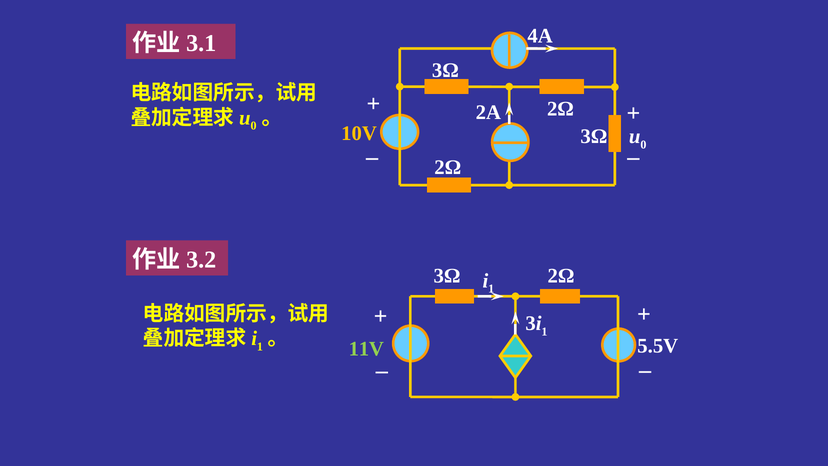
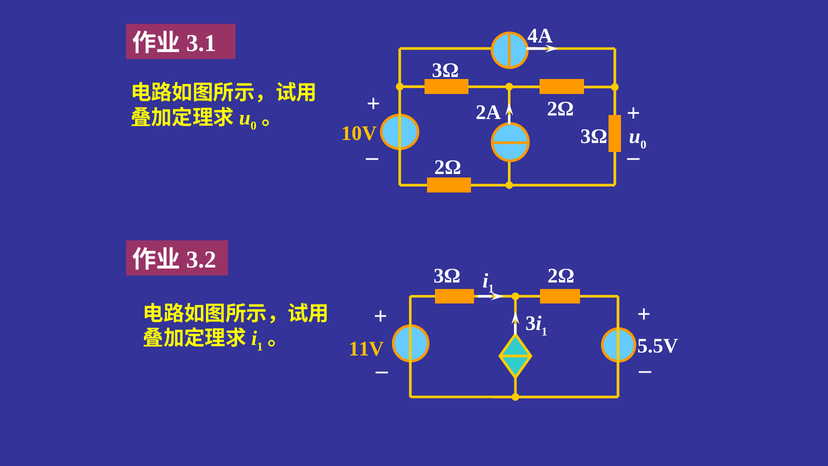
11V colour: light green -> yellow (366, 349)
